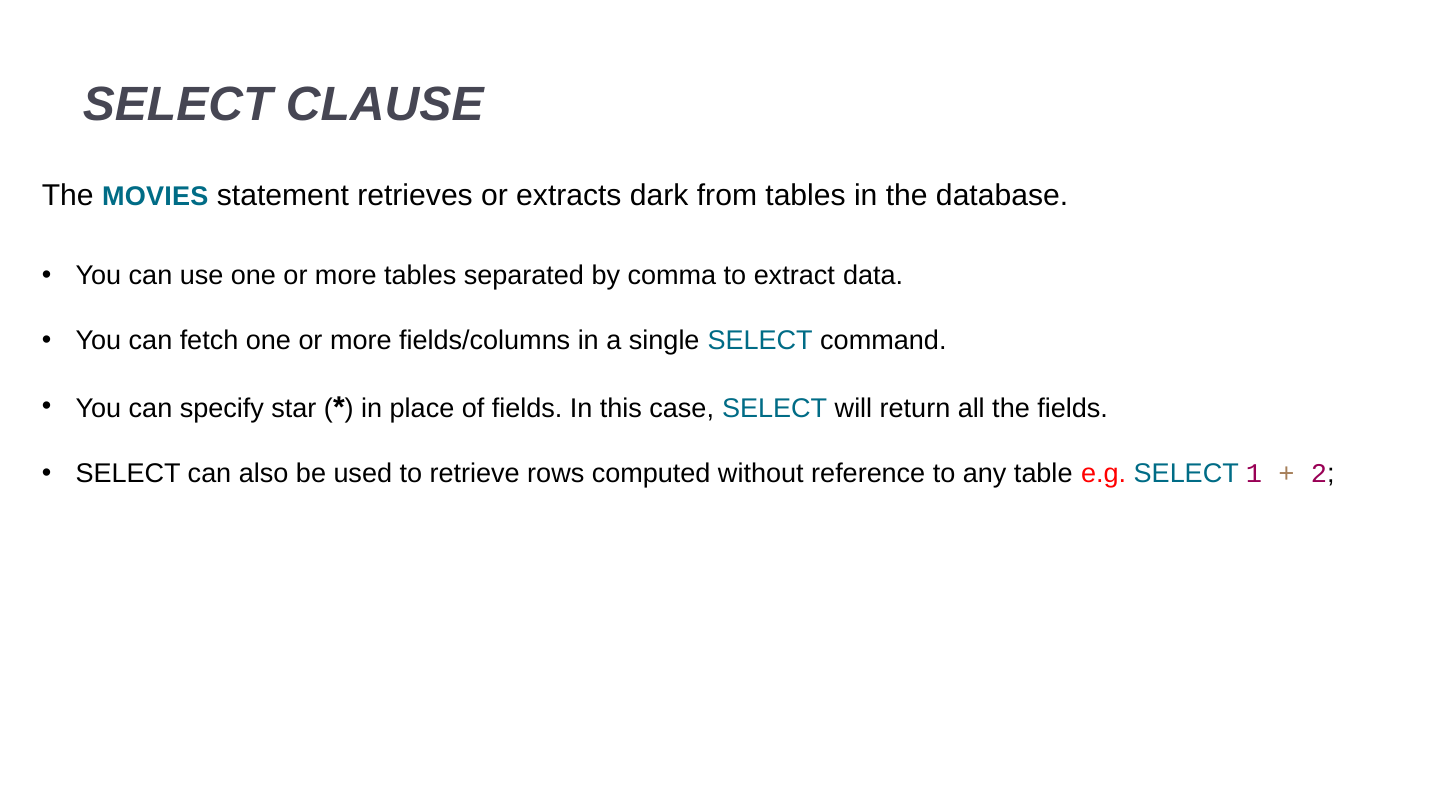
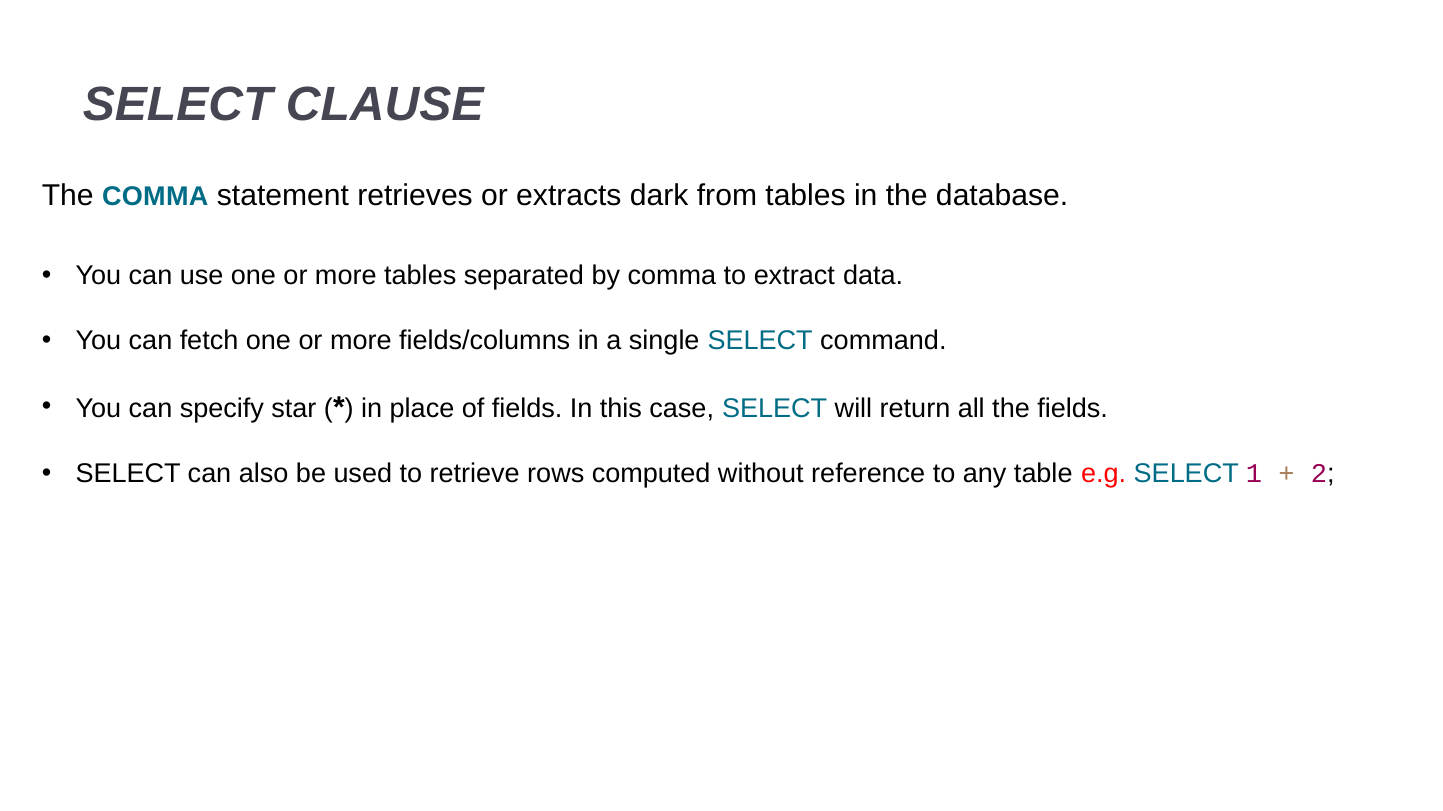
The MOVIES: MOVIES -> COMMA (155, 197)
